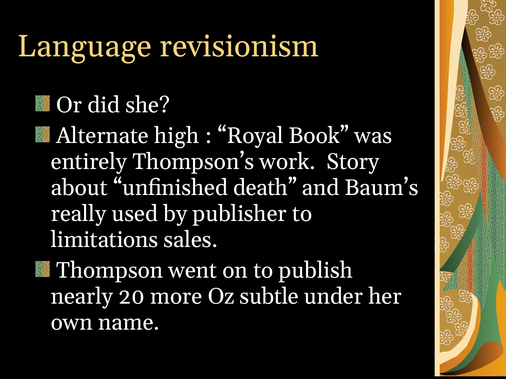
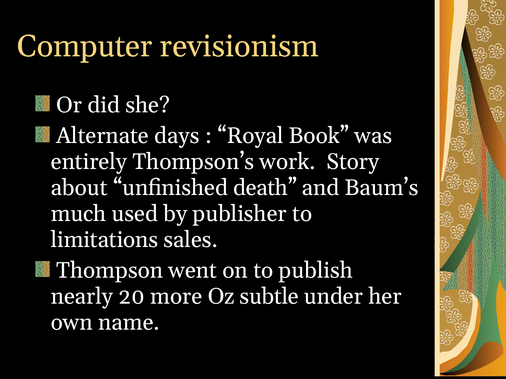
Language: Language -> Computer (85, 46)
high: high -> days (177, 136)
really: really -> much (79, 214)
